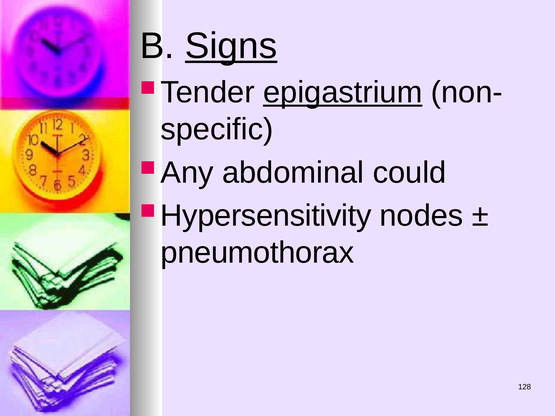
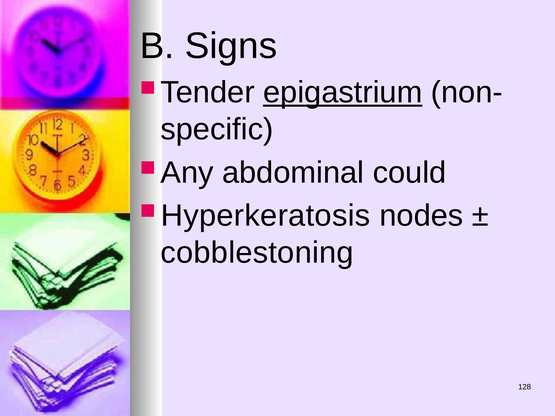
Signs underline: present -> none (231, 46)
Hypersensitivity: Hypersensitivity -> Hyperkeratosis (266, 216)
pneumothorax: pneumothorax -> cobblestoning (257, 253)
